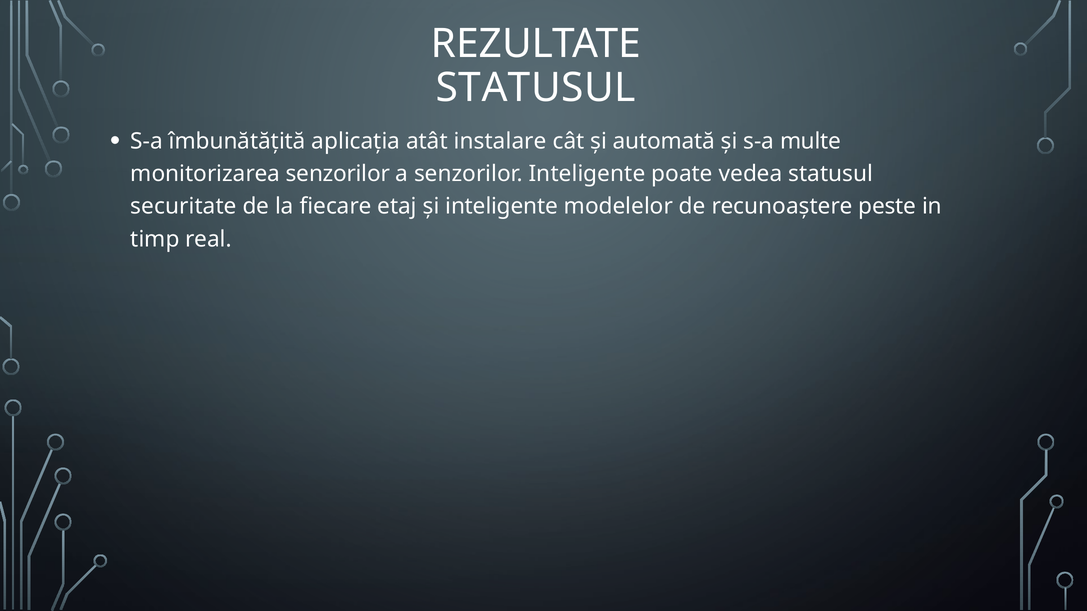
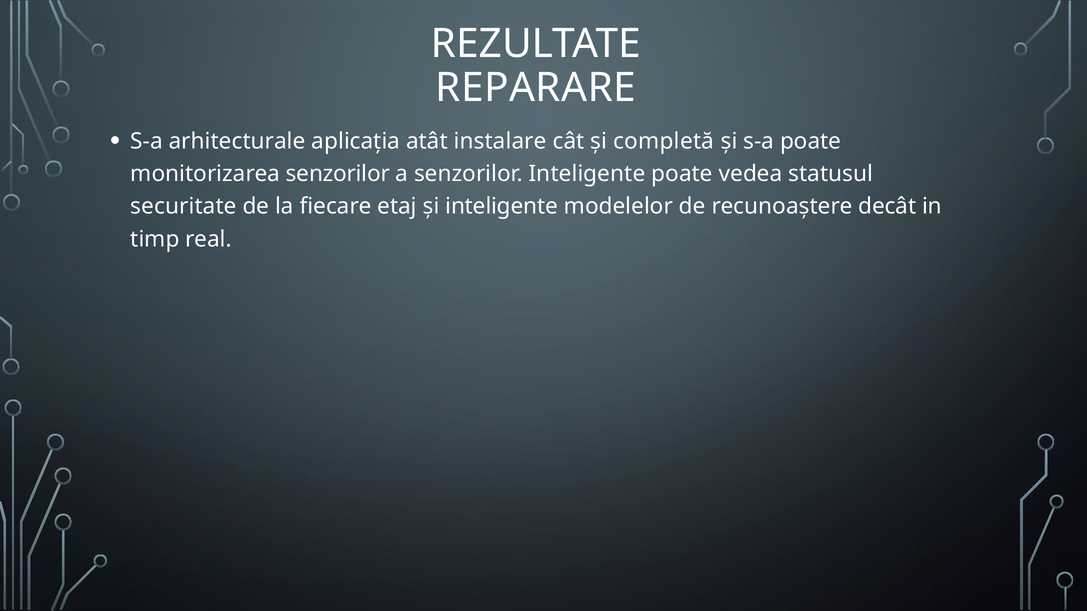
STATUSUL: STATUSUL -> REPARARE (536, 88)
îmbunătățită: îmbunătățită -> arhitecturale (237, 141)
automată: automată -> completă (664, 141)
s-a multe: multe -> poate (811, 141)
peste: peste -> decât (887, 207)
